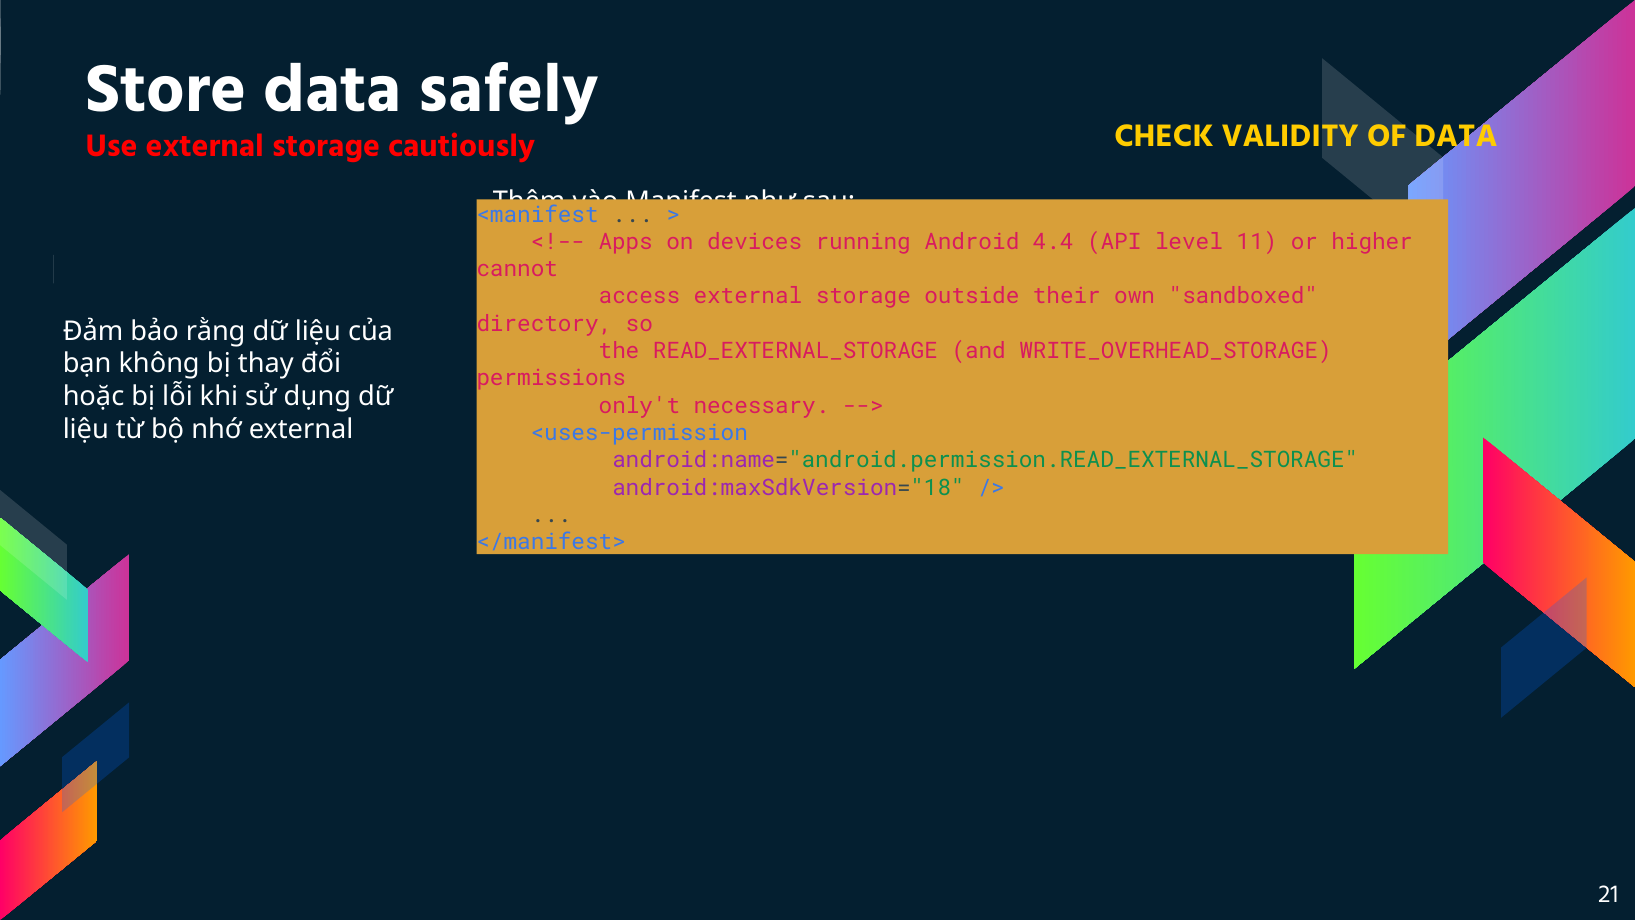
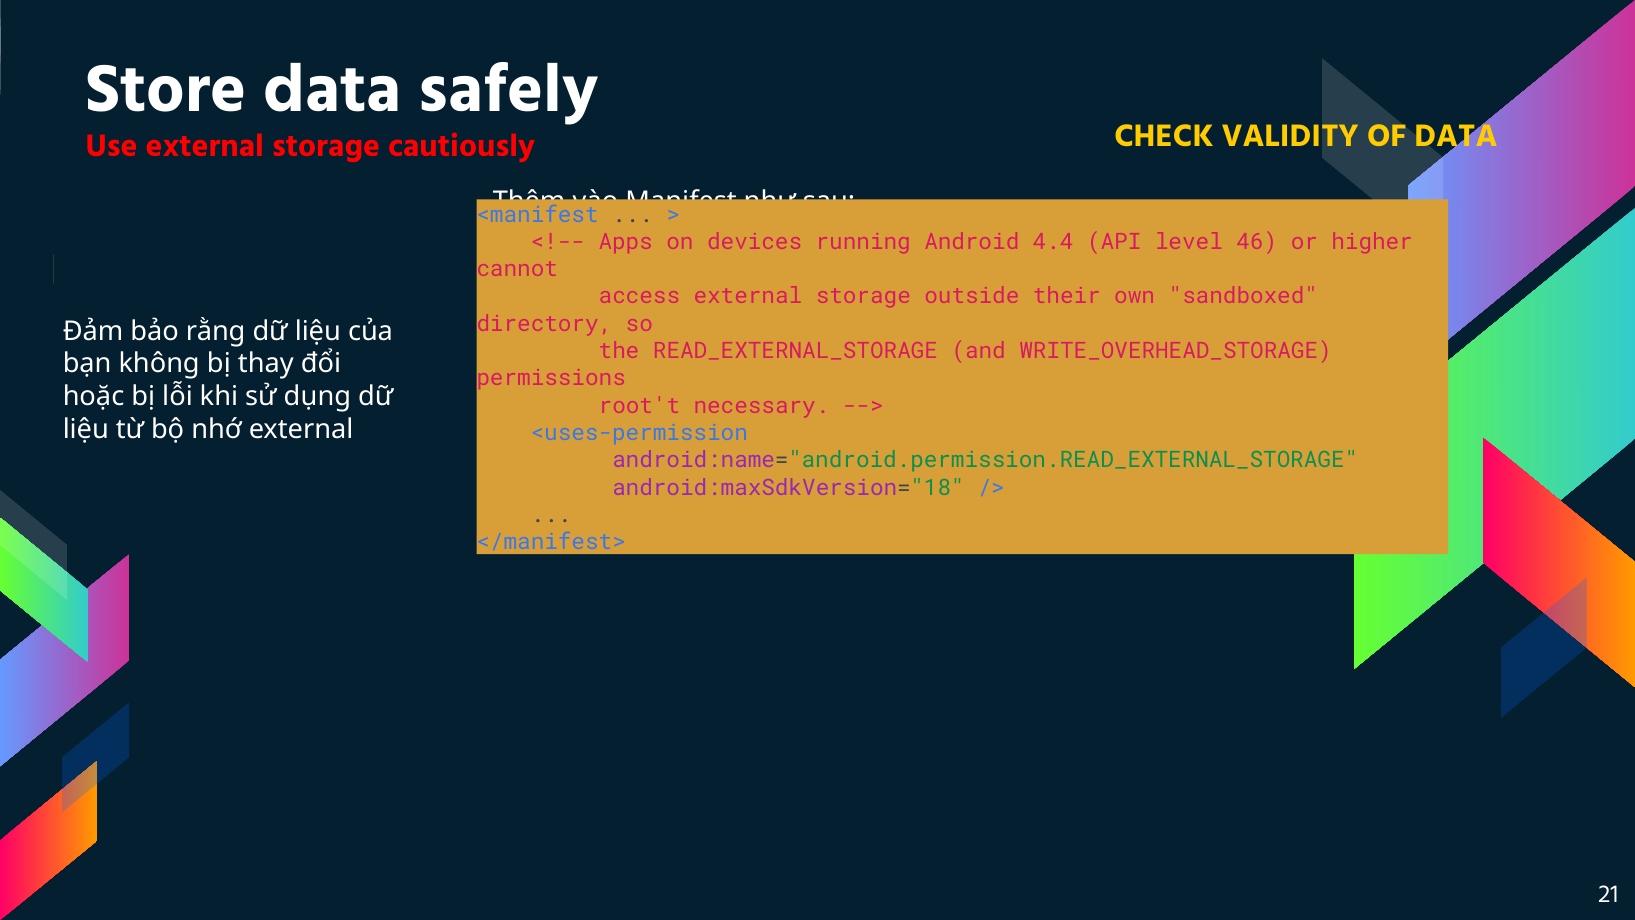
11: 11 -> 46 (1257, 242)
only't: only't -> root't (639, 406)
